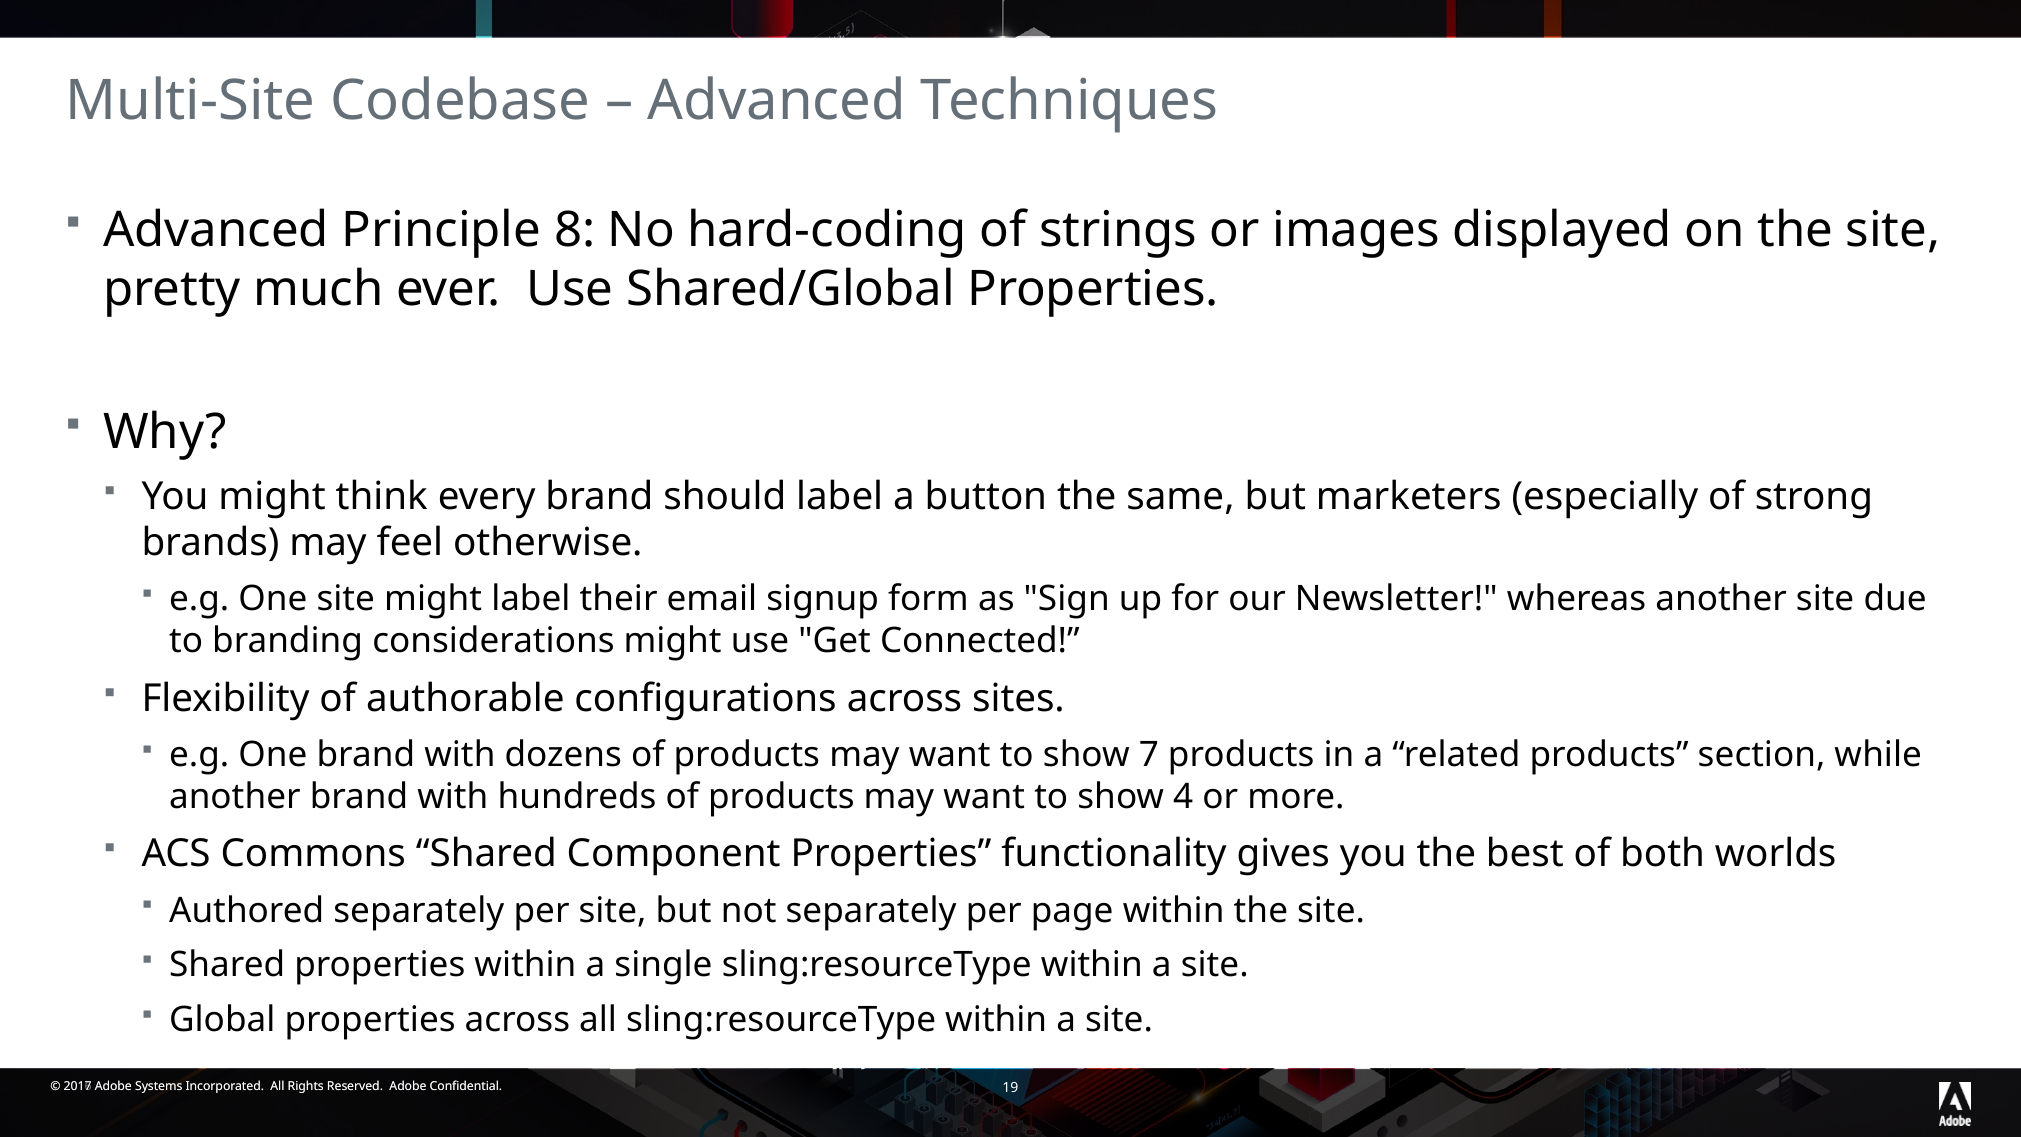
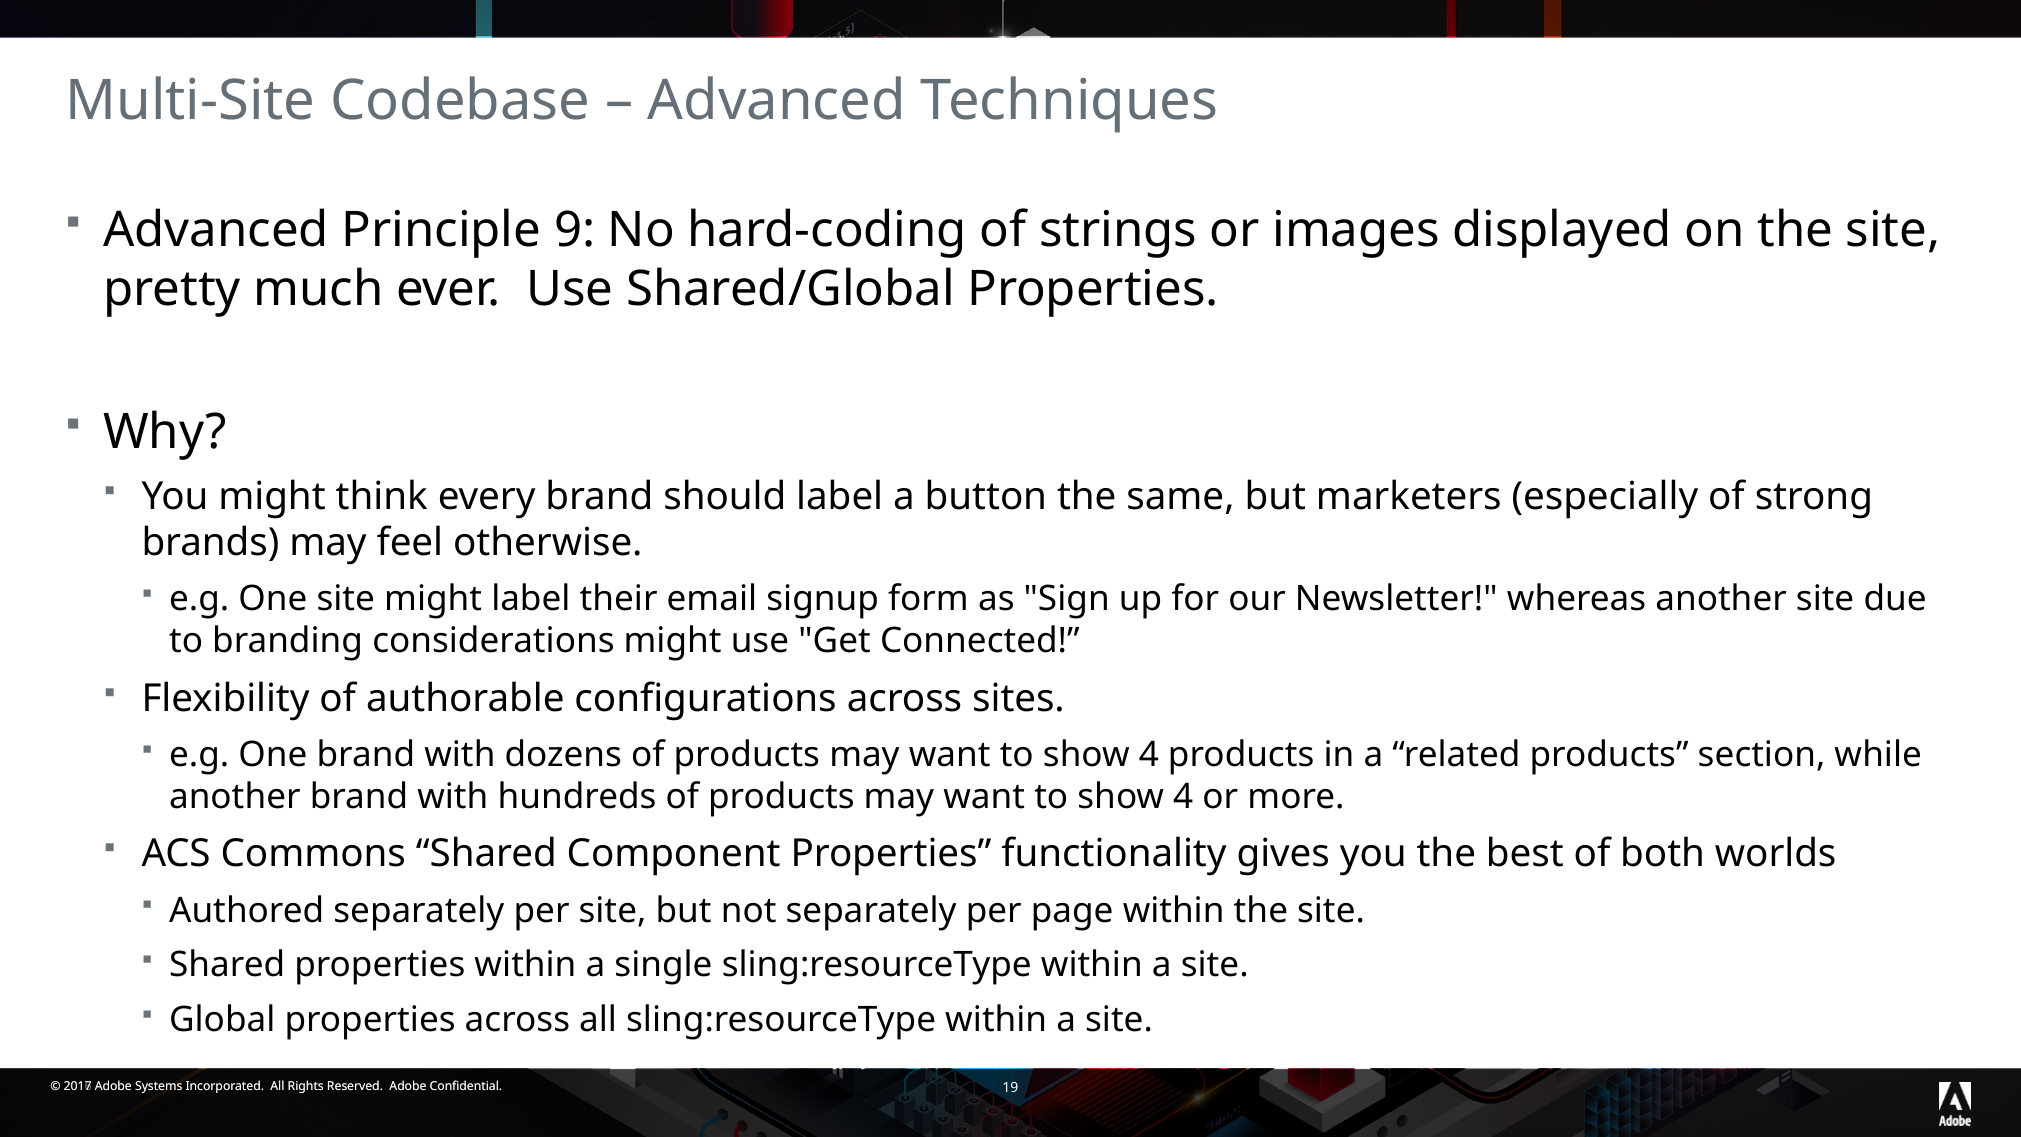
8: 8 -> 9 (575, 230)
7: 7 -> 4 (1149, 755)
